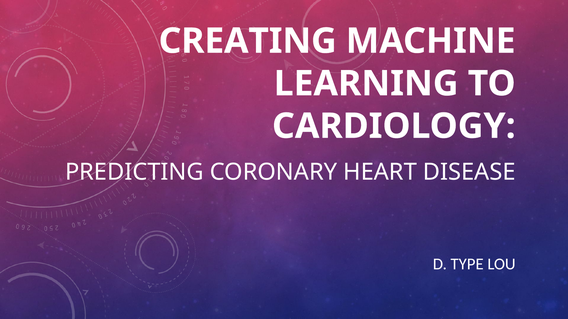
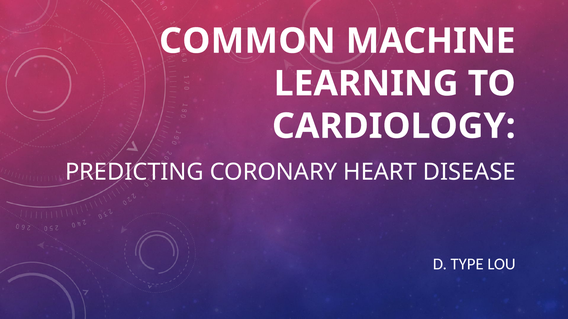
CREATING: CREATING -> COMMON (247, 41)
